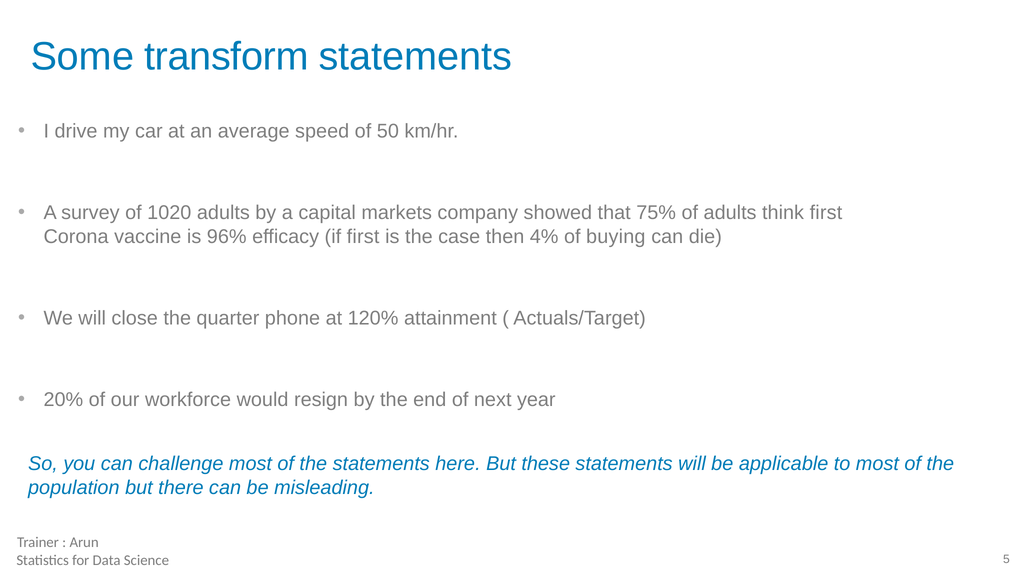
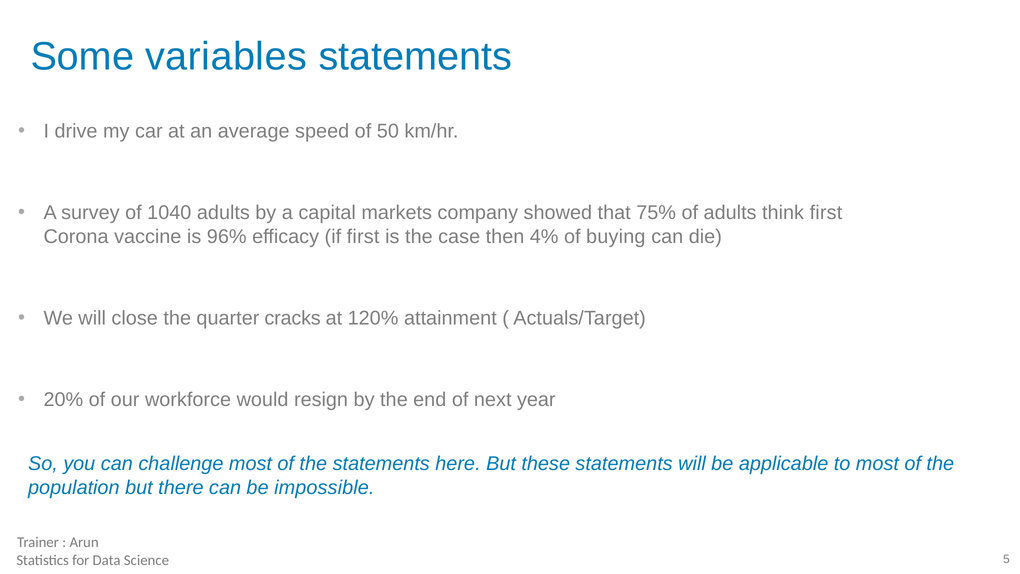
transform: transform -> variables (226, 57)
1020: 1020 -> 1040 (169, 213)
phone: phone -> cracks (293, 318)
misleading: misleading -> impossible (324, 488)
